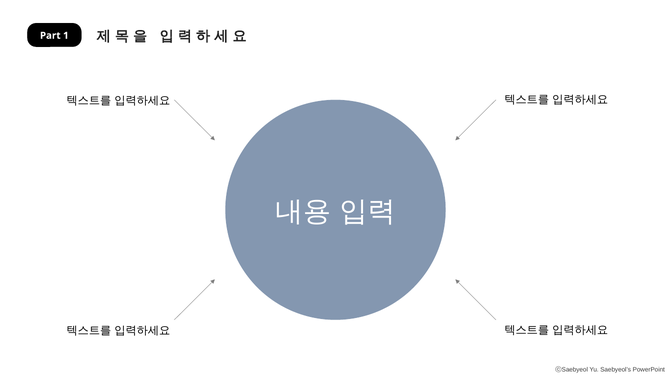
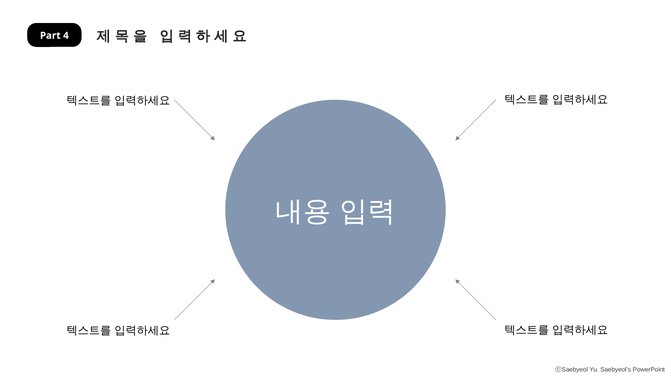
1: 1 -> 4 (66, 36)
